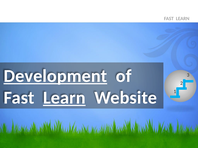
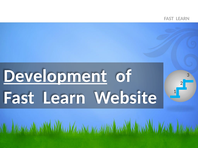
Learn underline: present -> none (64, 98)
